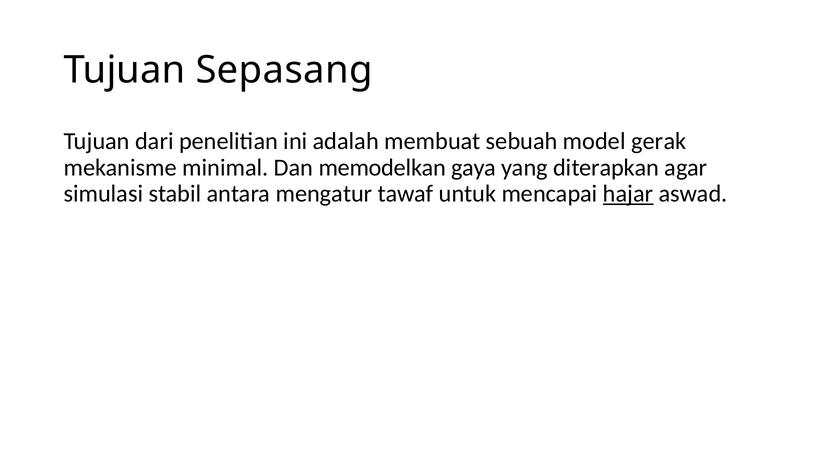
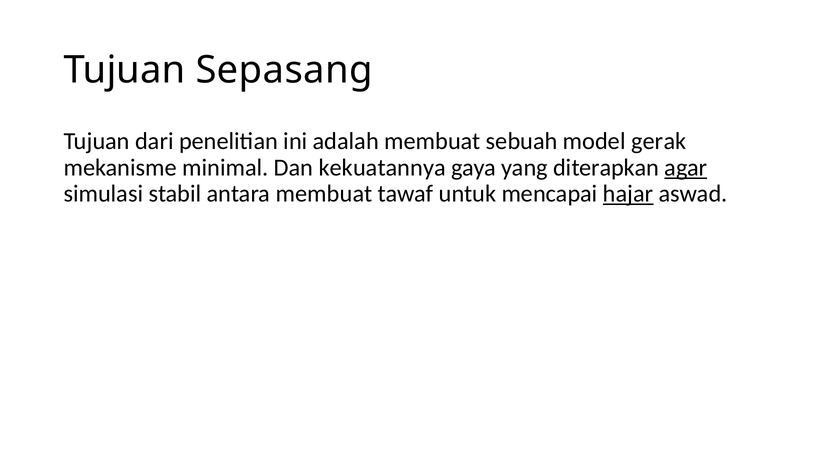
memodelkan: memodelkan -> kekuatannya (382, 167)
agar underline: none -> present (686, 167)
antara mengatur: mengatur -> membuat (324, 194)
